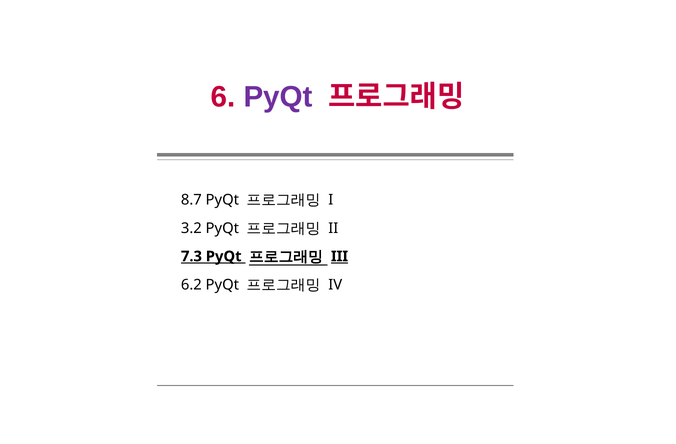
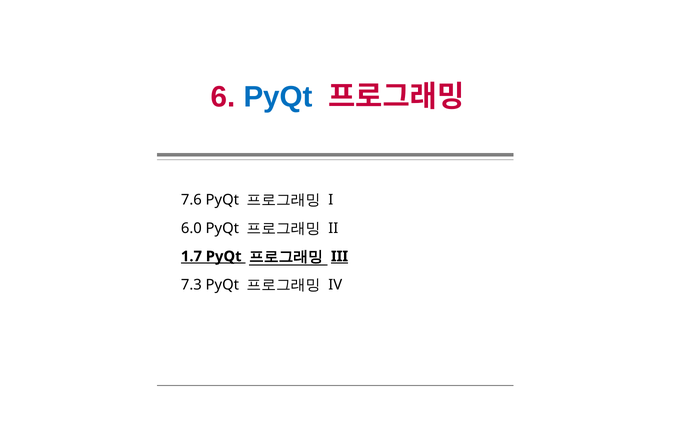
PyQt colour: purple -> blue (278, 97)
8.7: 8.7 -> 7.6 (191, 200)
3.2: 3.2 -> 6.0 (191, 228)
7.3: 7.3 -> 1.7 (191, 256)
6.2: 6.2 -> 7.3 (191, 285)
